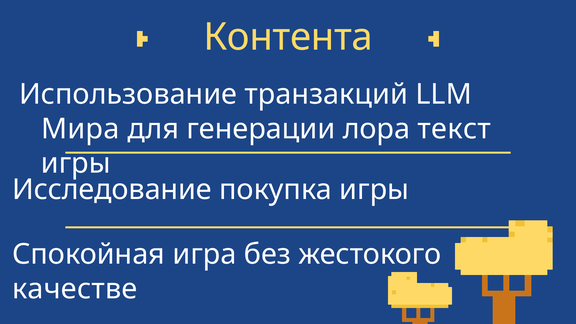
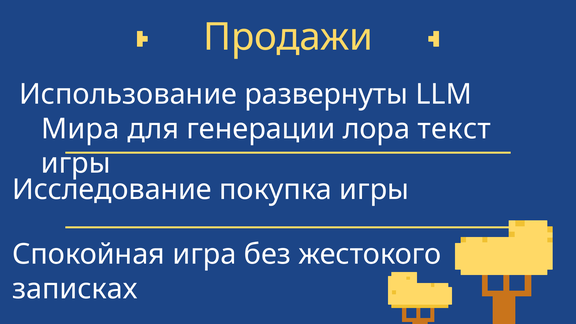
Контента: Контента -> Продажи (288, 37)
транзакций: транзакций -> развернуты (326, 94)
качестве: качестве -> записках (75, 289)
